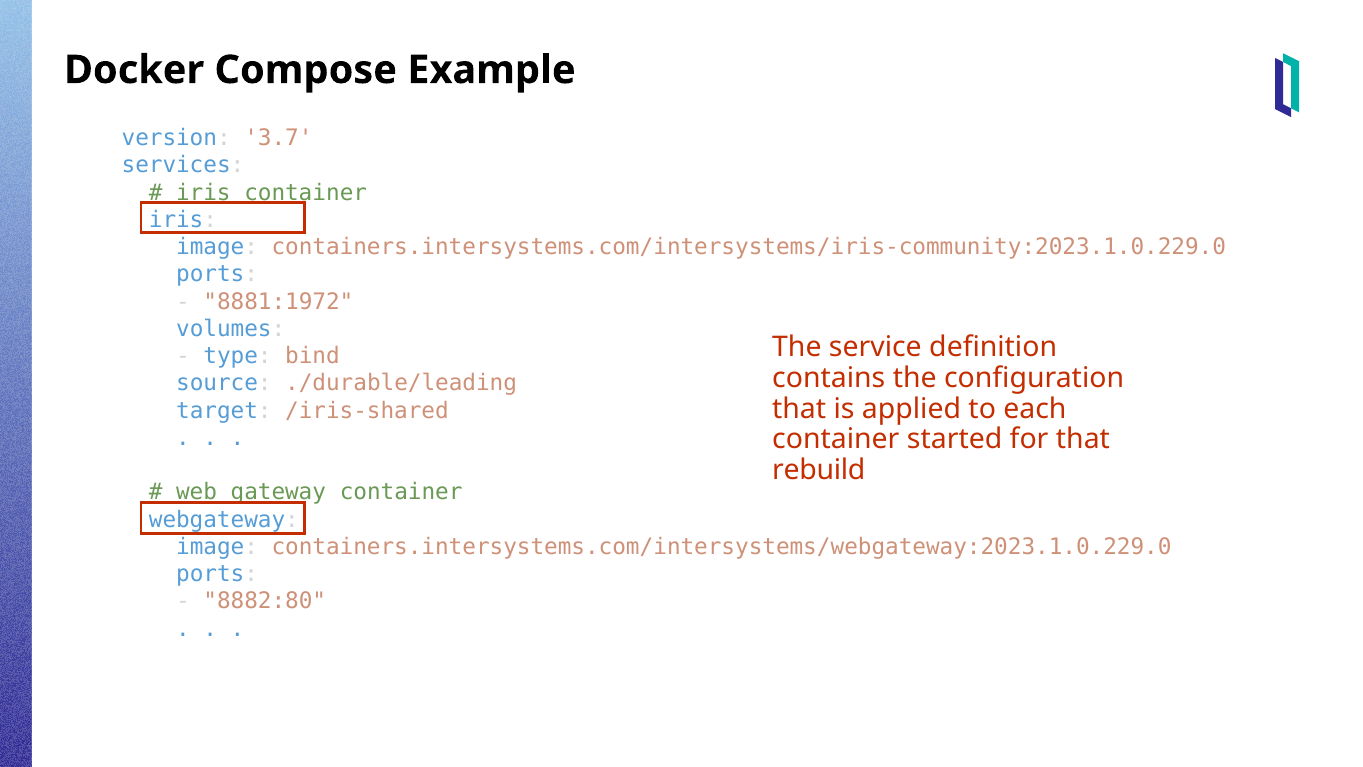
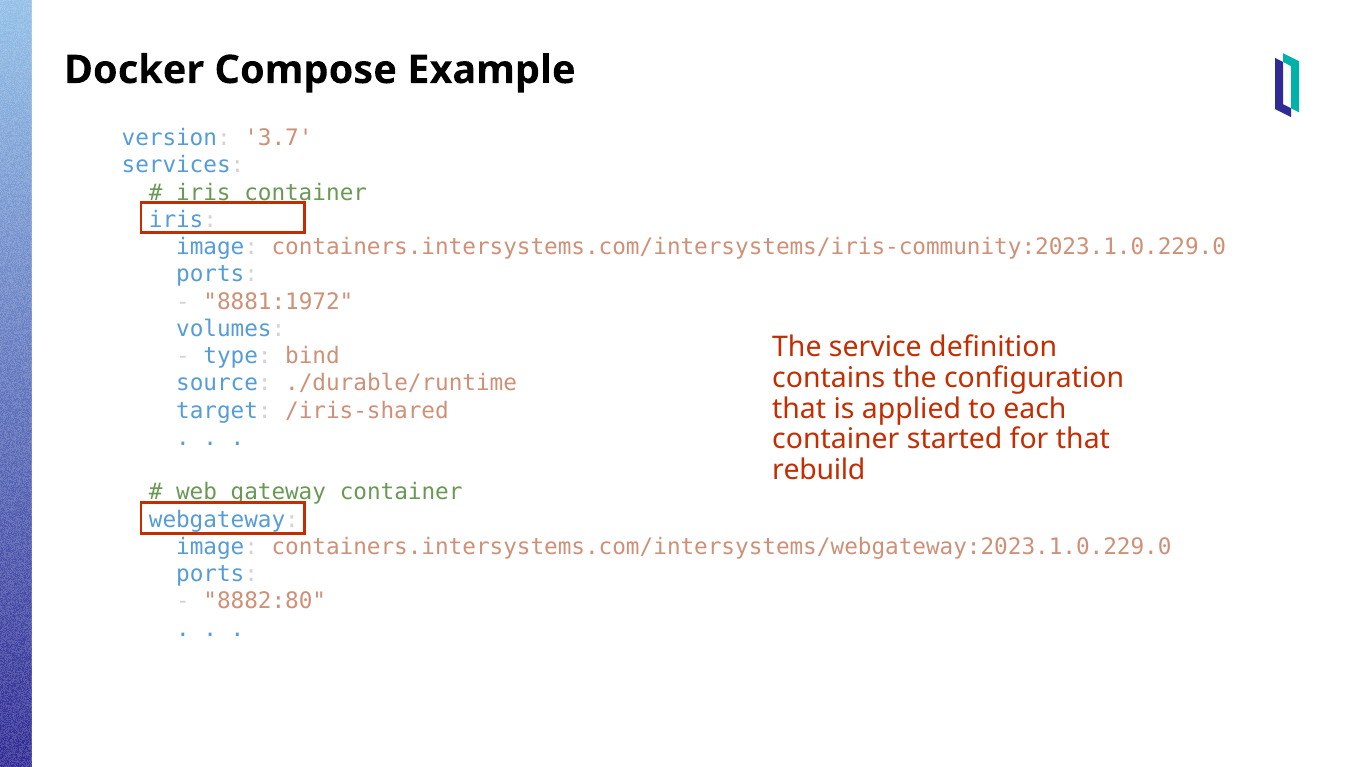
./durable/leading: ./durable/leading -> ./durable/runtime (401, 383)
